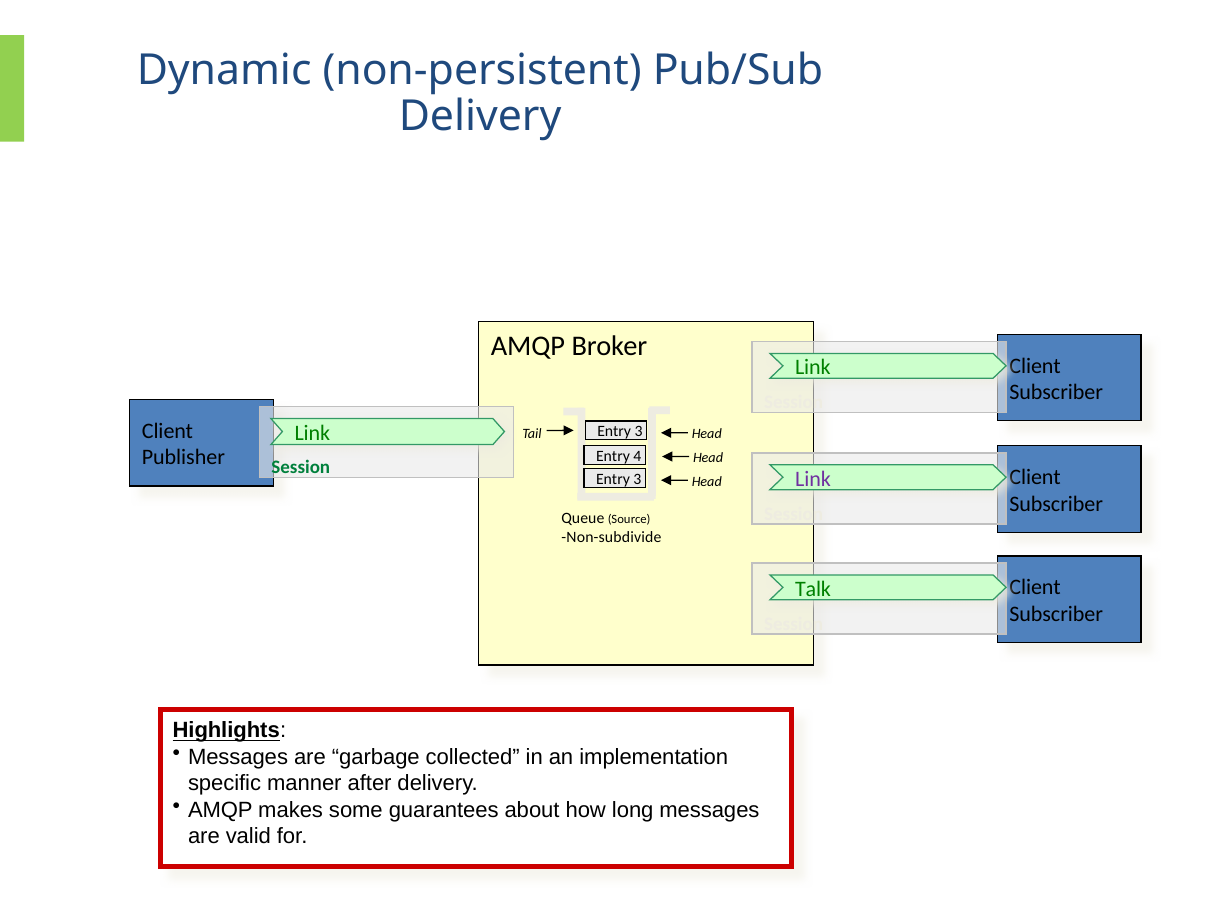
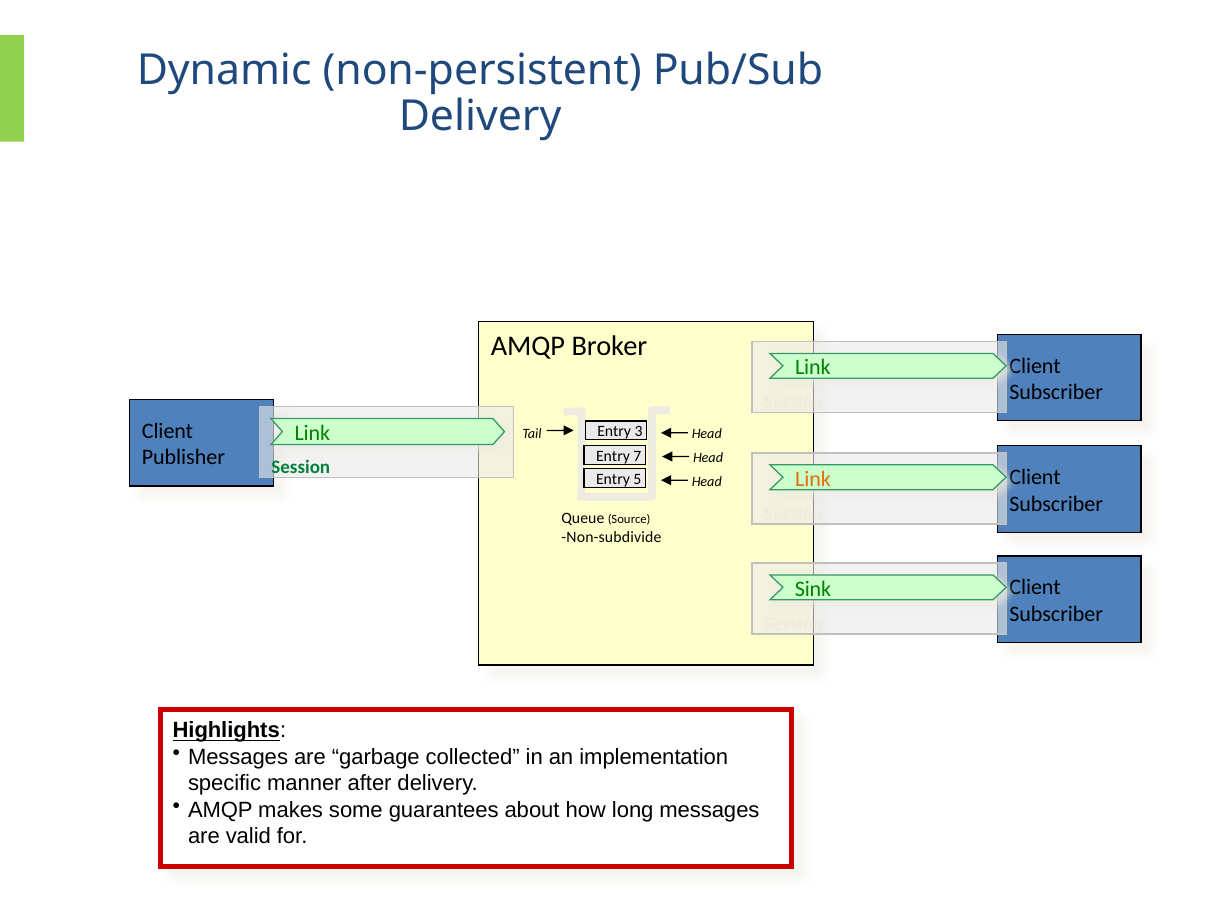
4: 4 -> 7 (637, 456)
Link colour: purple -> orange (813, 479)
3: 3 -> 5 (637, 479)
Talk: Talk -> Sink (813, 589)
